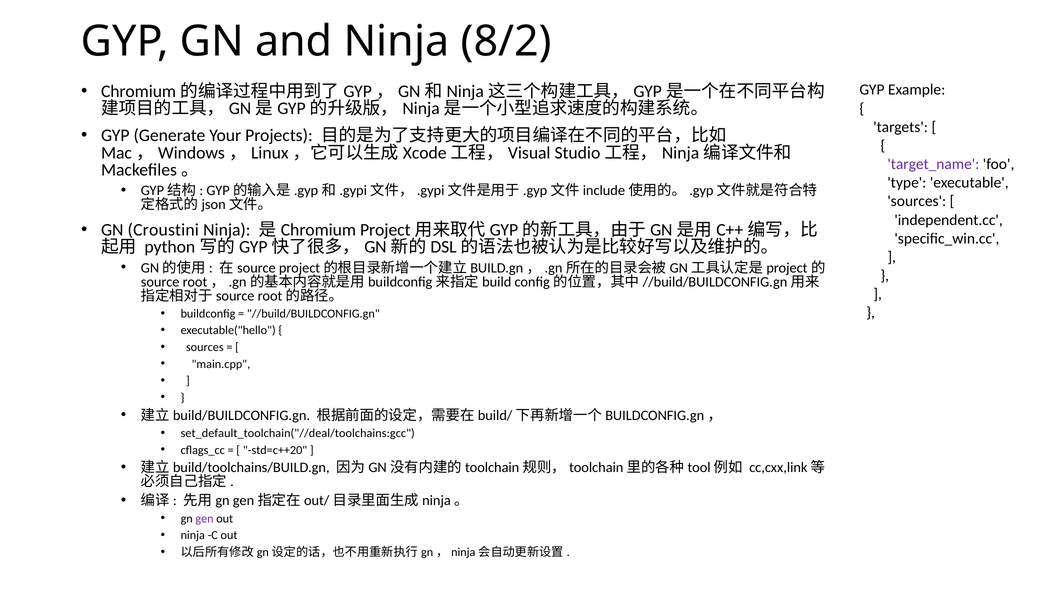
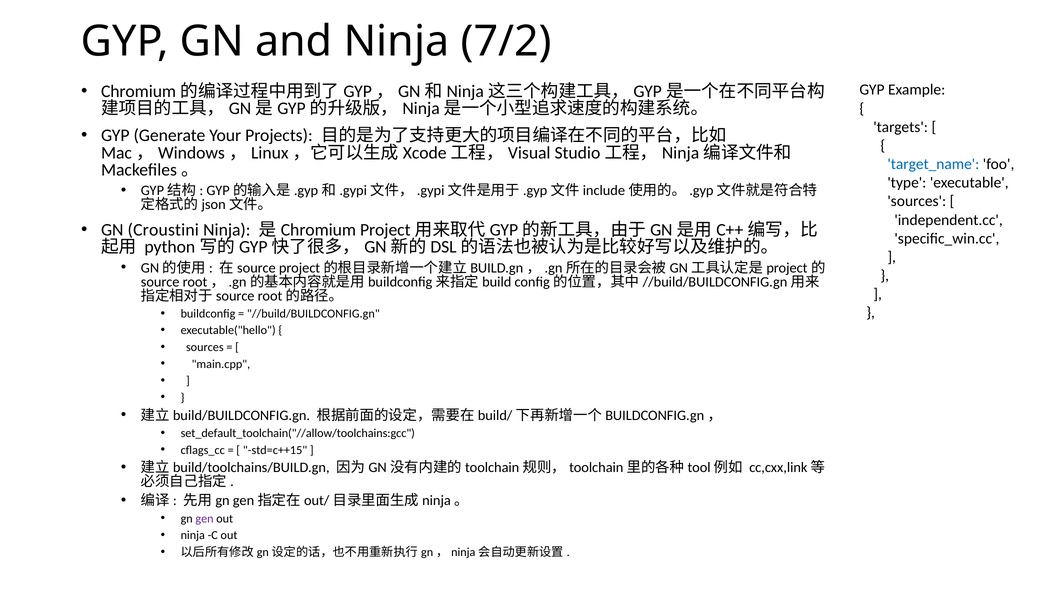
8/2: 8/2 -> 7/2 (506, 41)
target_name colour: purple -> blue (933, 164)
set_default_toolchain("//deal/toolchains:gcc: set_default_toolchain("//deal/toolchains:gcc -> set_default_toolchain("//allow/toolchains:gcc (298, 433)
std=c++20: std=c++20 -> std=c++15 (275, 450)
